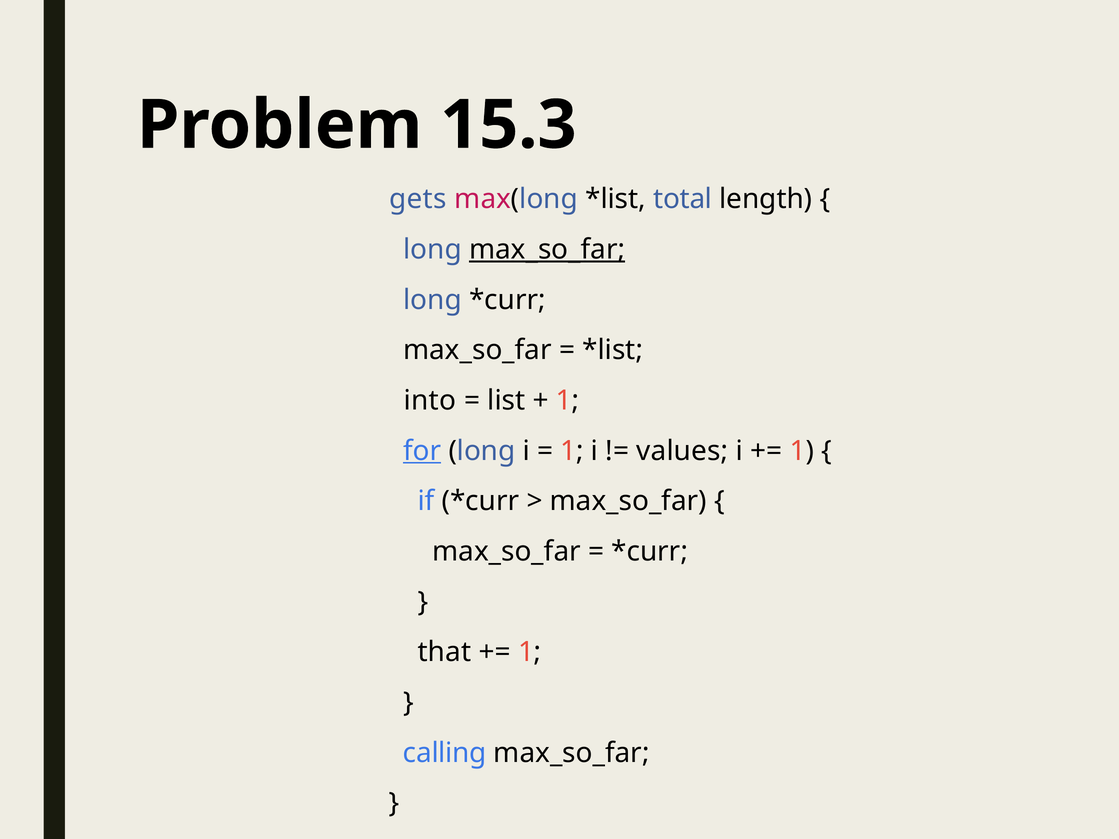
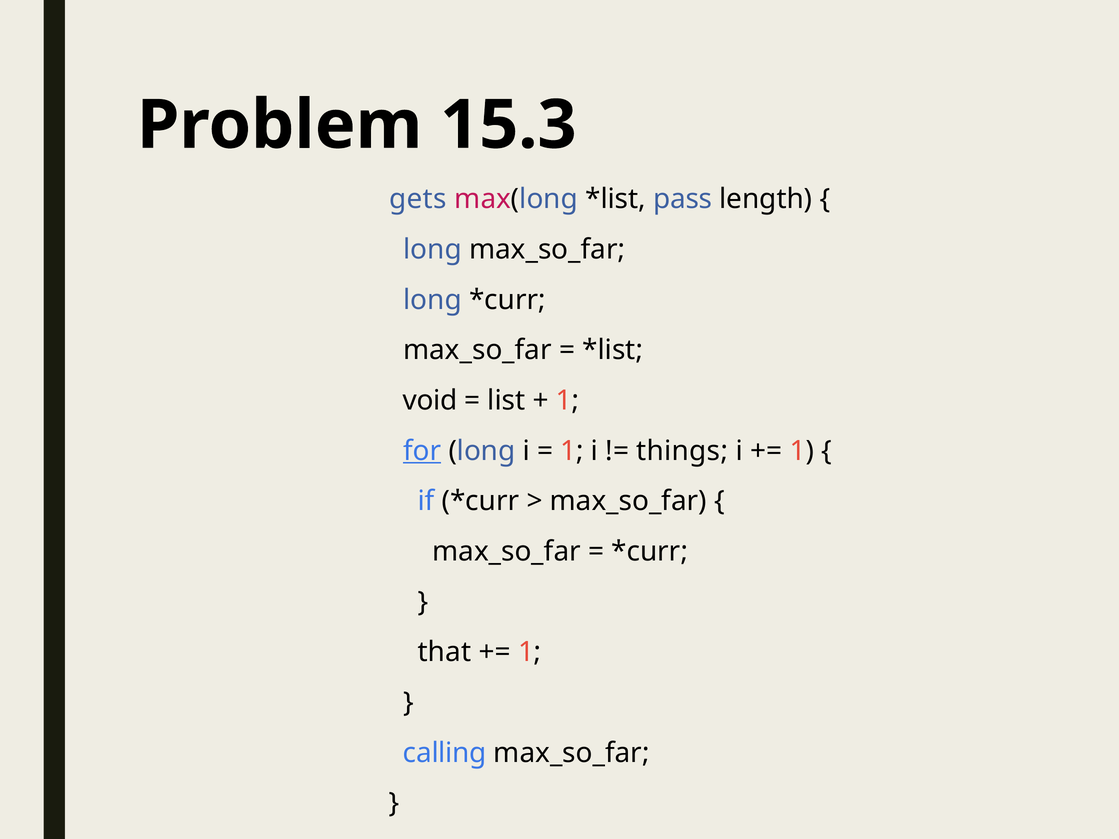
total: total -> pass (683, 199)
max_so_far underline: present -> none (547, 250)
into: into -> void (430, 401)
values: values -> things (682, 451)
